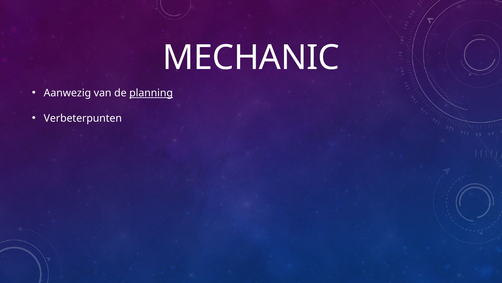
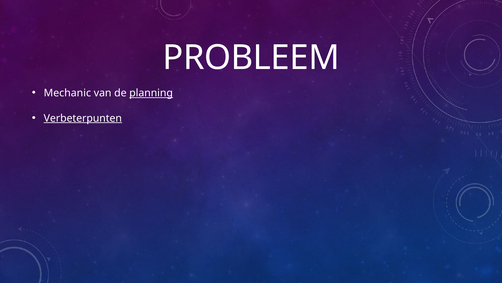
MECHANIC: MECHANIC -> PROBLEEM (251, 57)
Aanwezig: Aanwezig -> Mechanic (67, 93)
Verbeterpunten underline: none -> present (83, 118)
